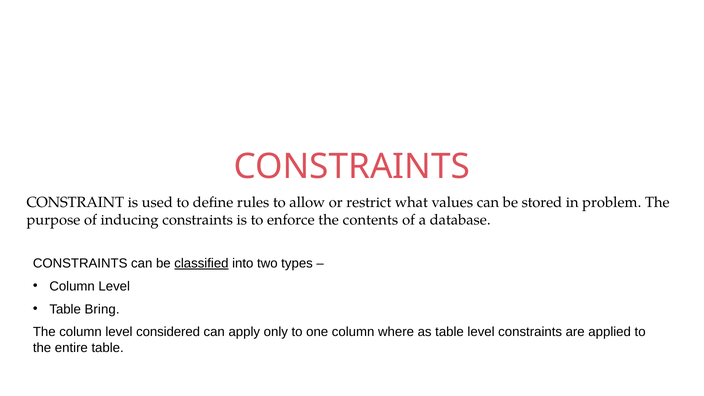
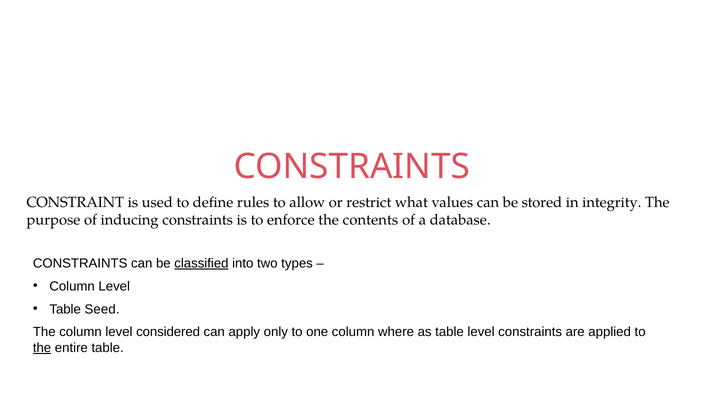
problem: problem -> integrity (612, 202)
Bring: Bring -> Seed (102, 309)
the underline: none -> present (42, 348)
